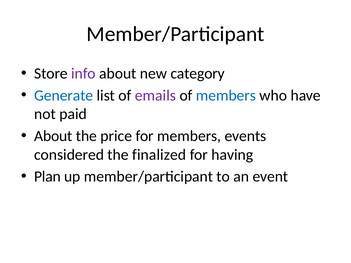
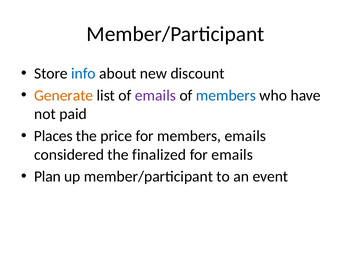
info colour: purple -> blue (83, 74)
category: category -> discount (198, 74)
Generate colour: blue -> orange (64, 95)
About: About -> Places (53, 136)
members events: events -> emails (245, 136)
for having: having -> emails (232, 155)
